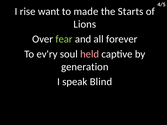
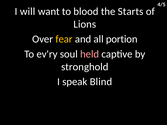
rise: rise -> will (28, 11)
made: made -> blood (86, 11)
fear colour: light green -> yellow (64, 39)
forever: forever -> portion (122, 39)
generation: generation -> stronghold (85, 67)
